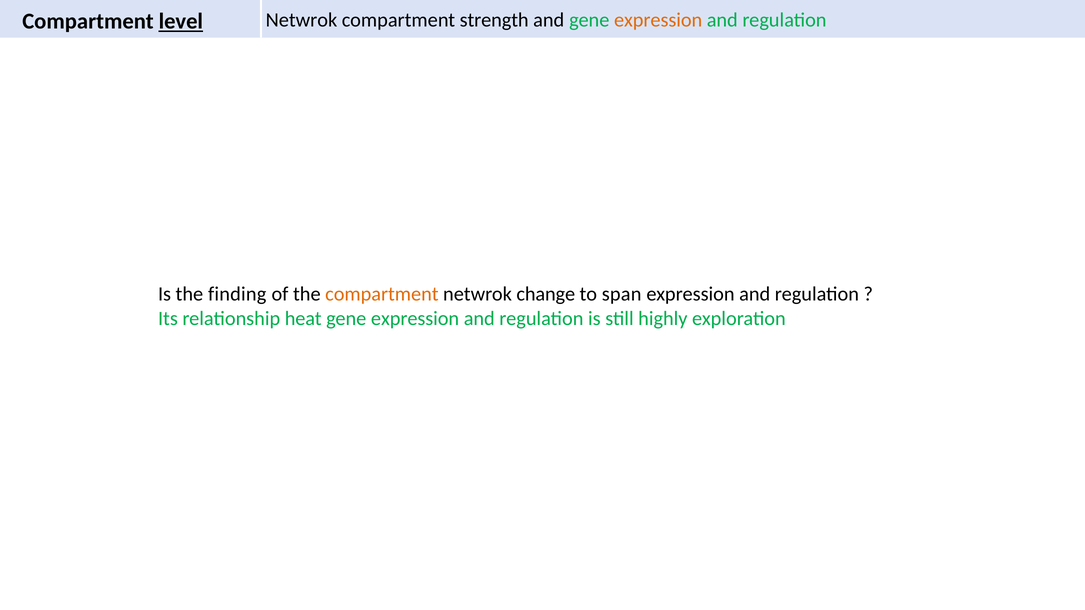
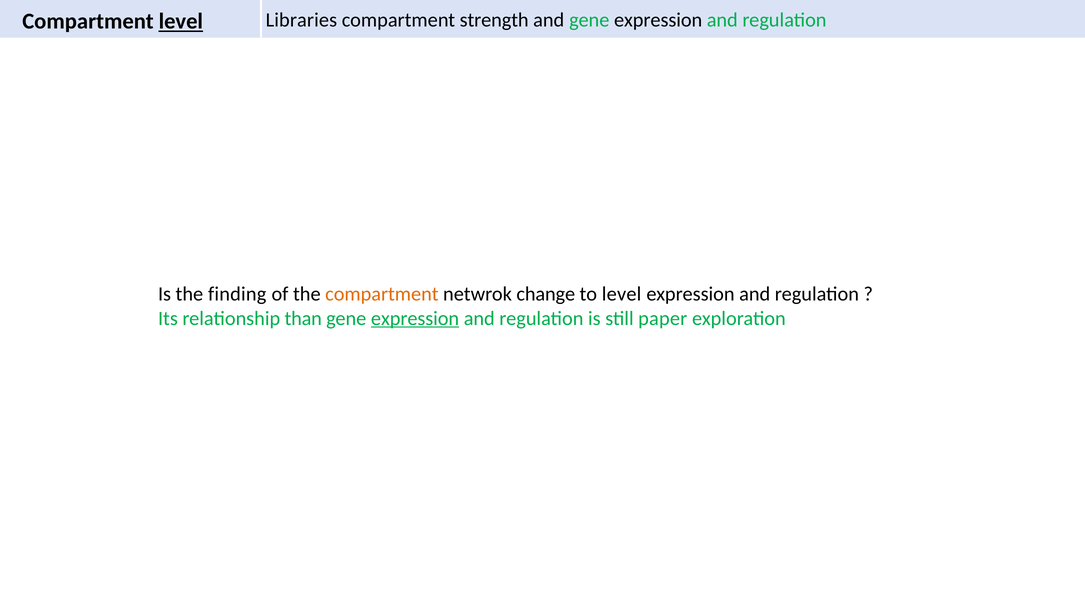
Netwrok: Netwrok -> Libraries (301, 20)
expression colour: orange -> black (658, 20)
to span: span -> level (622, 294)
heat: heat -> than (303, 318)
expression underline: none -> present (415, 318)
highly: highly -> paper (663, 318)
